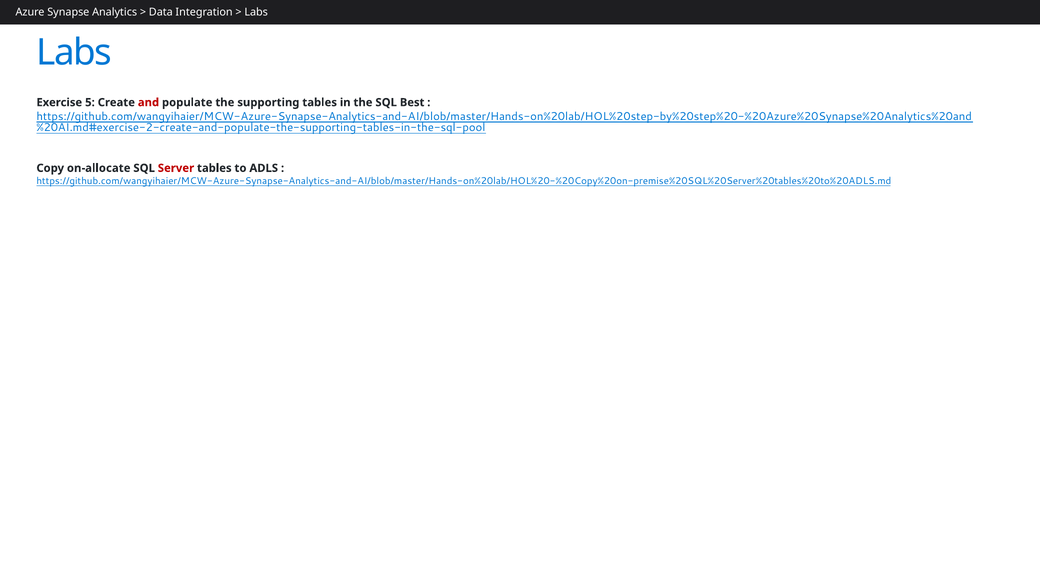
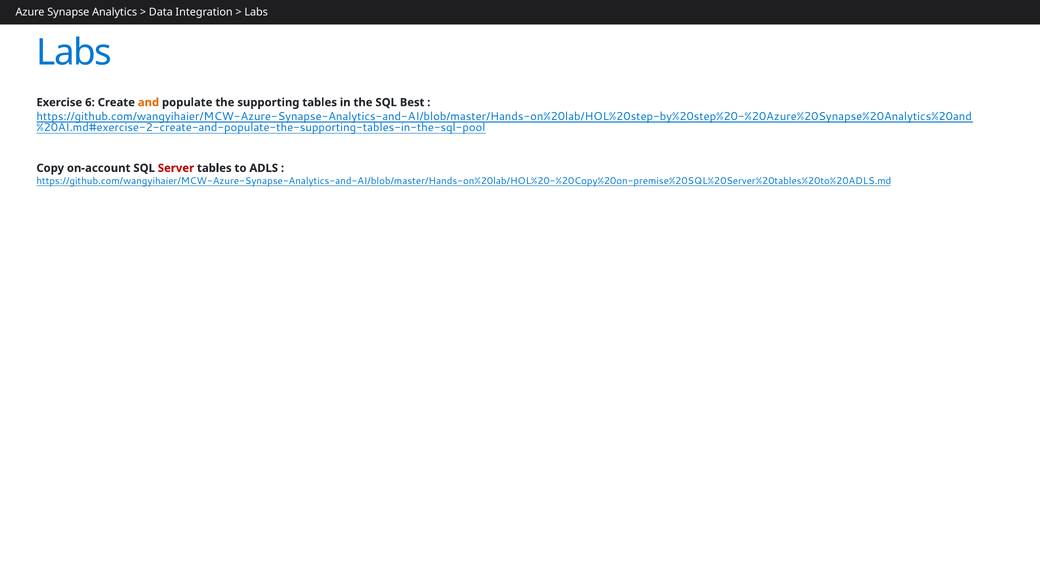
5: 5 -> 6 (90, 102)
and colour: red -> orange (148, 102)
on-allocate: on-allocate -> on-account (99, 168)
